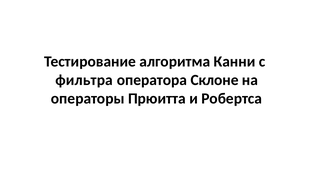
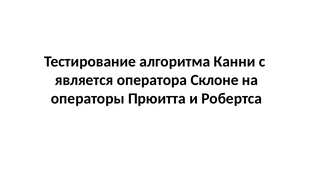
фильтра: фильтра -> является (84, 80)
